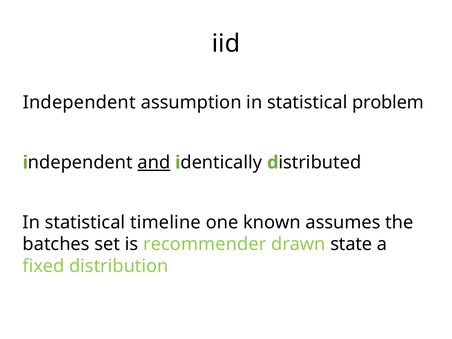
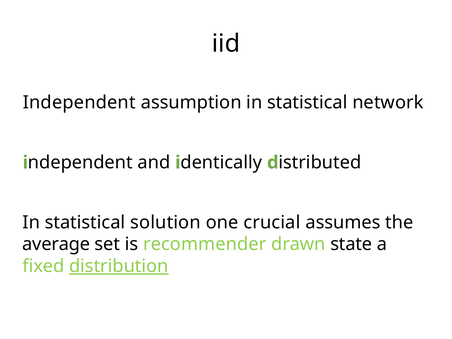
problem: problem -> network (388, 103)
and underline: present -> none (154, 162)
timeline: timeline -> solution (166, 222)
known: known -> crucial (272, 222)
batches: batches -> average (56, 244)
distribution underline: none -> present (119, 266)
